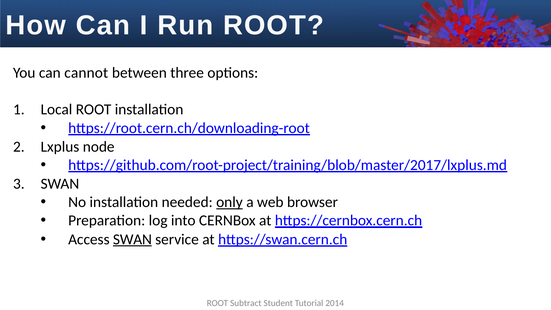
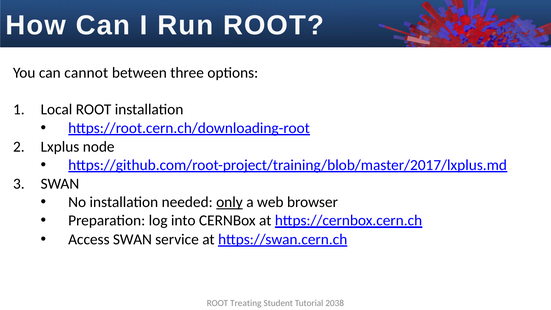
SWAN underline: present -> none (132, 239)
Subtract: Subtract -> Treating (246, 303)
2014: 2014 -> 2038 (335, 303)
